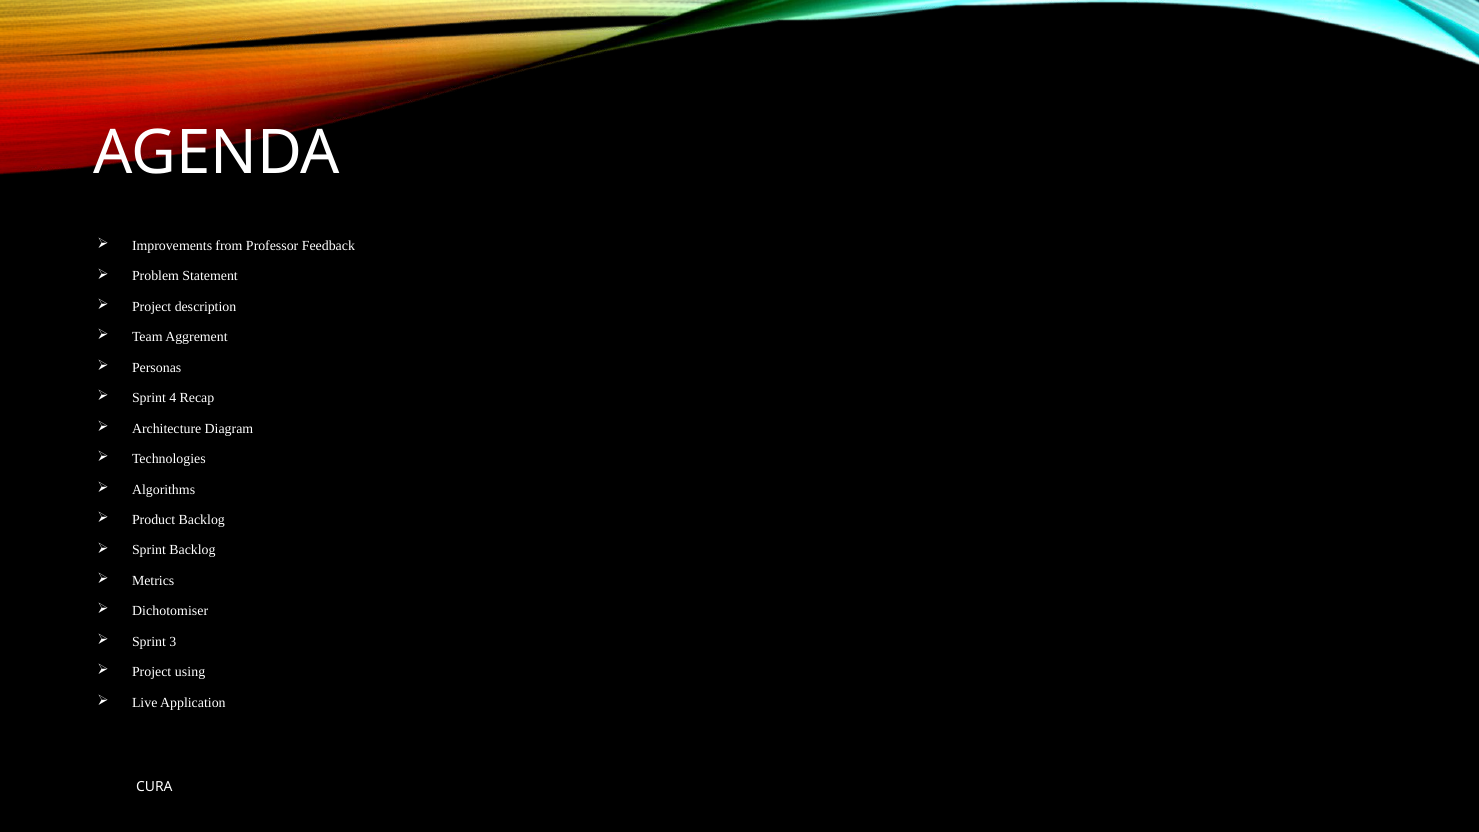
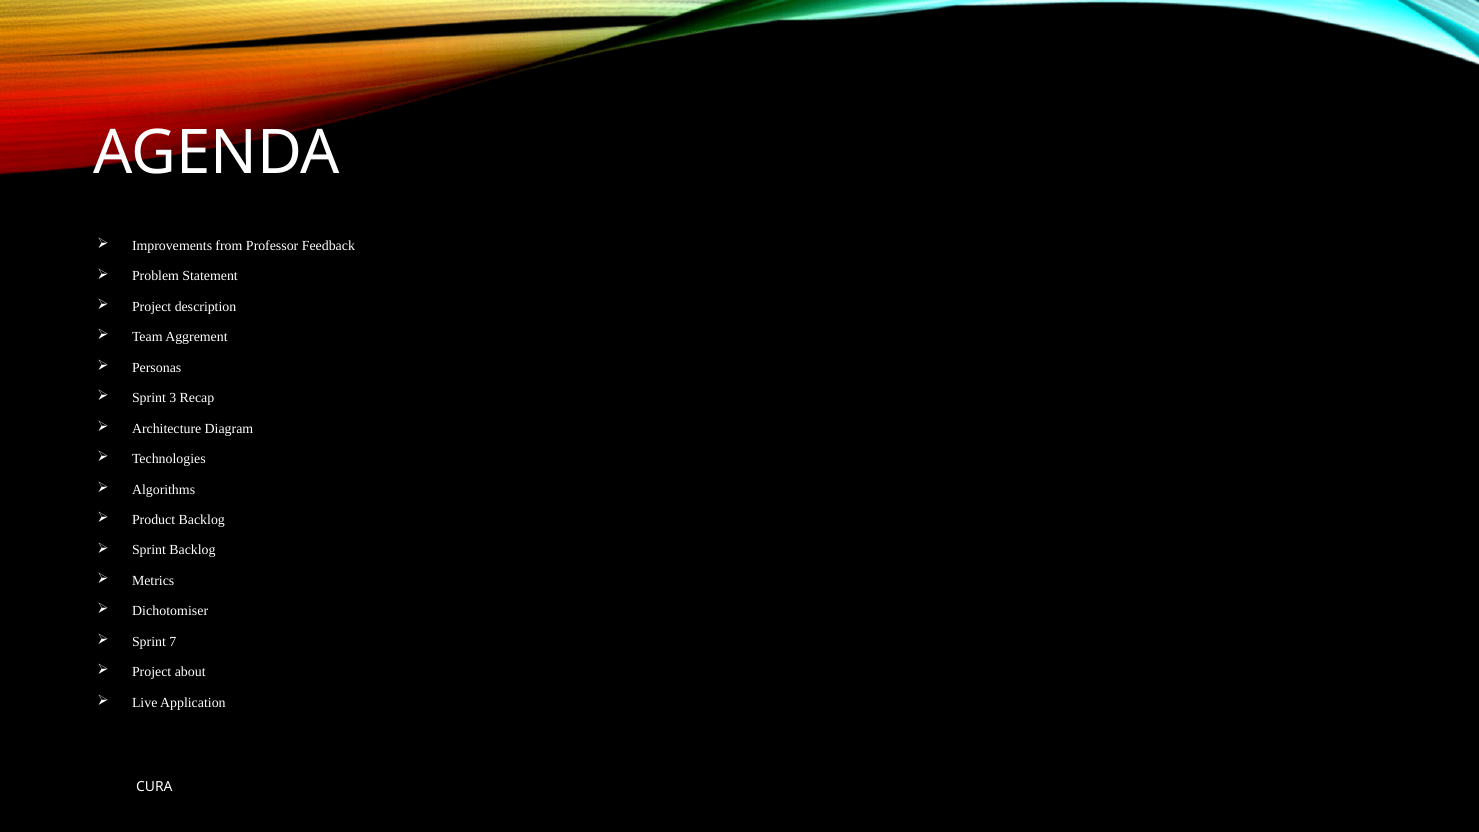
4: 4 -> 3 (173, 398)
3: 3 -> 7 (173, 642)
using: using -> about (190, 672)
